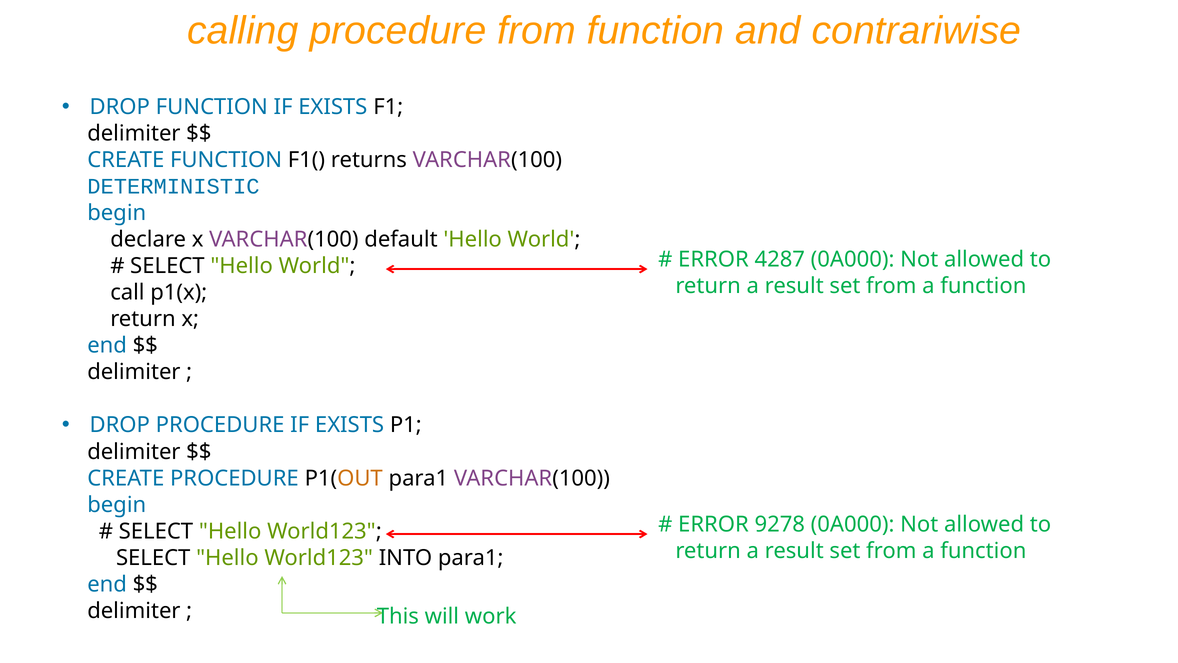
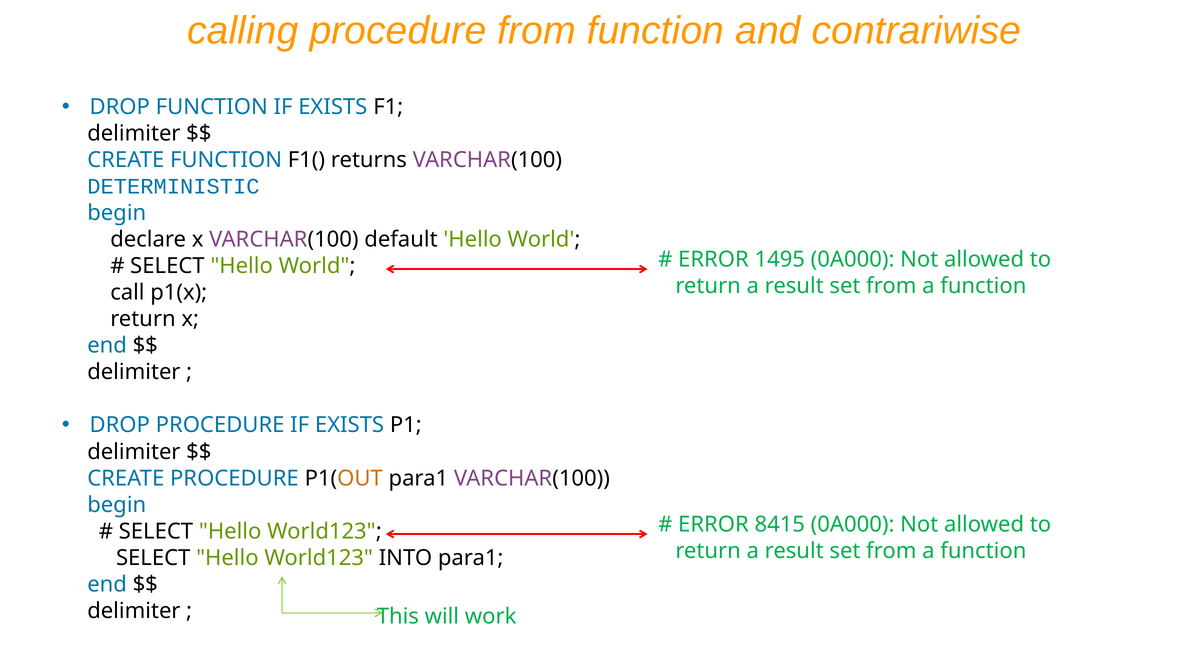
4287: 4287 -> 1495 (780, 259)
9278: 9278 -> 8415 (780, 524)
